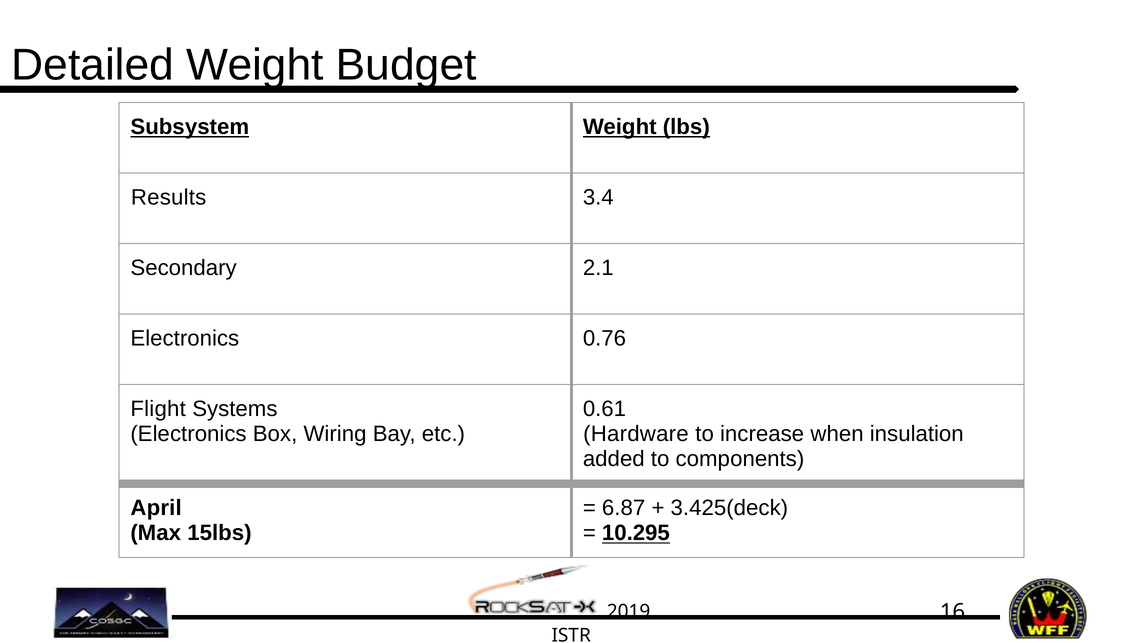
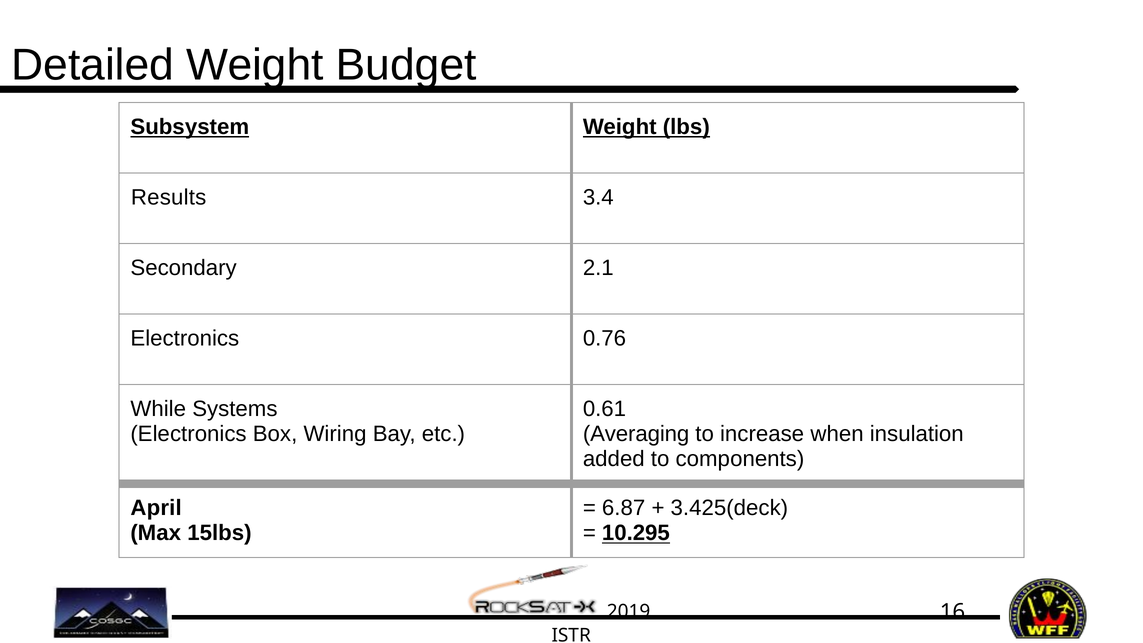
Flight: Flight -> While (158, 409)
Hardware: Hardware -> Averaging (636, 434)
